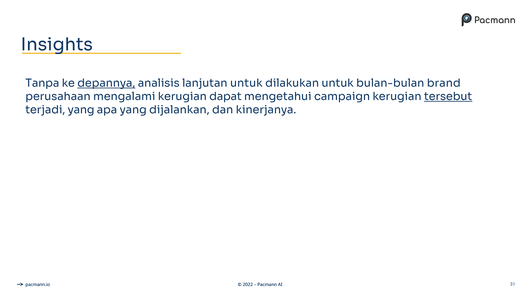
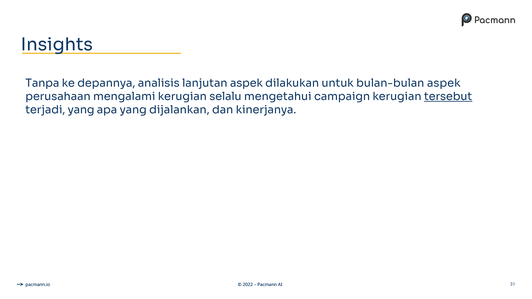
depannya underline: present -> none (106, 83)
lanjutan untuk: untuk -> aspek (246, 83)
bulan-bulan brand: brand -> aspek (444, 83)
dapat: dapat -> selalu (225, 97)
